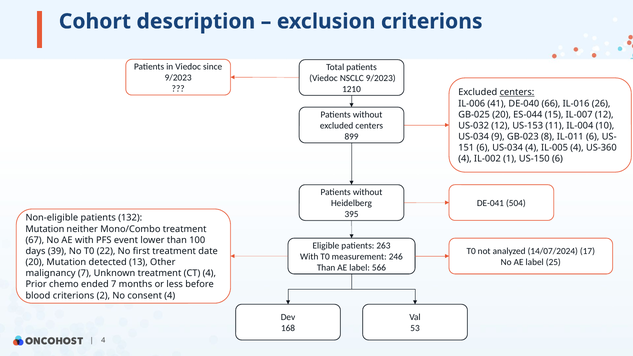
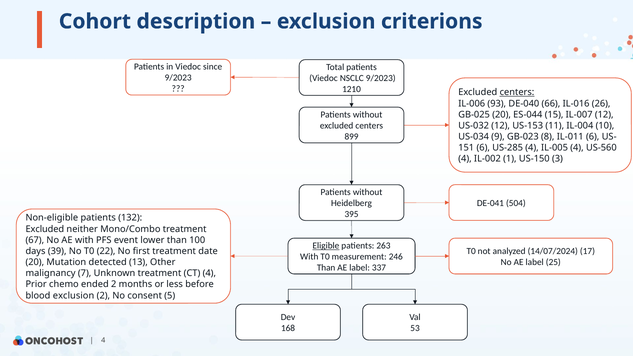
41: 41 -> 93 (497, 103)
6 US-034: US-034 -> US-285 (508, 148)
US-360: US-360 -> US-560 (601, 148)
US-150 6: 6 -> 3 (557, 159)
Mutation: Mutation -> Excluded (45, 229)
Eligible underline: none -> present (326, 246)
566: 566 -> 337 (379, 268)
ended 7: 7 -> 2 (114, 284)
blood criterions: criterions -> exclusion (74, 296)
consent 4: 4 -> 5 (170, 296)
